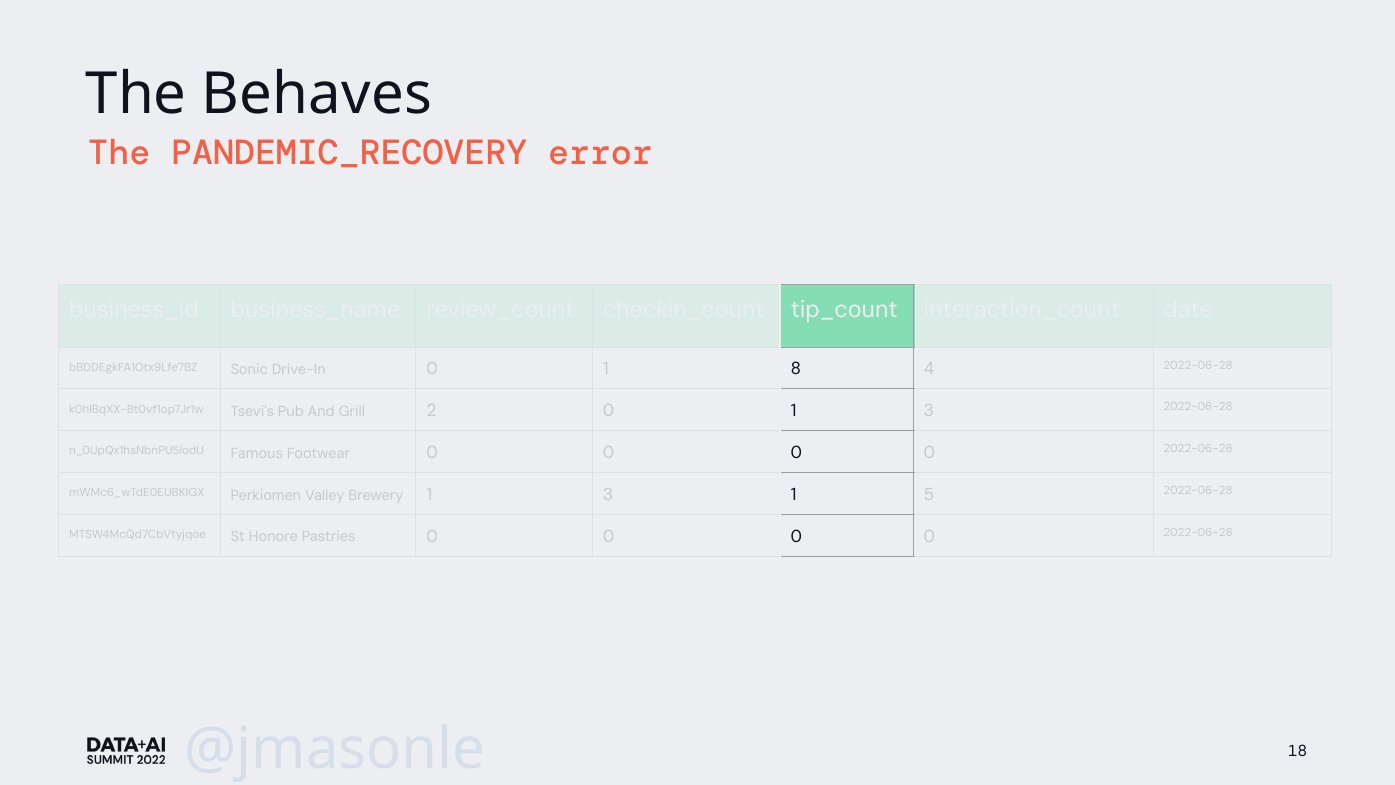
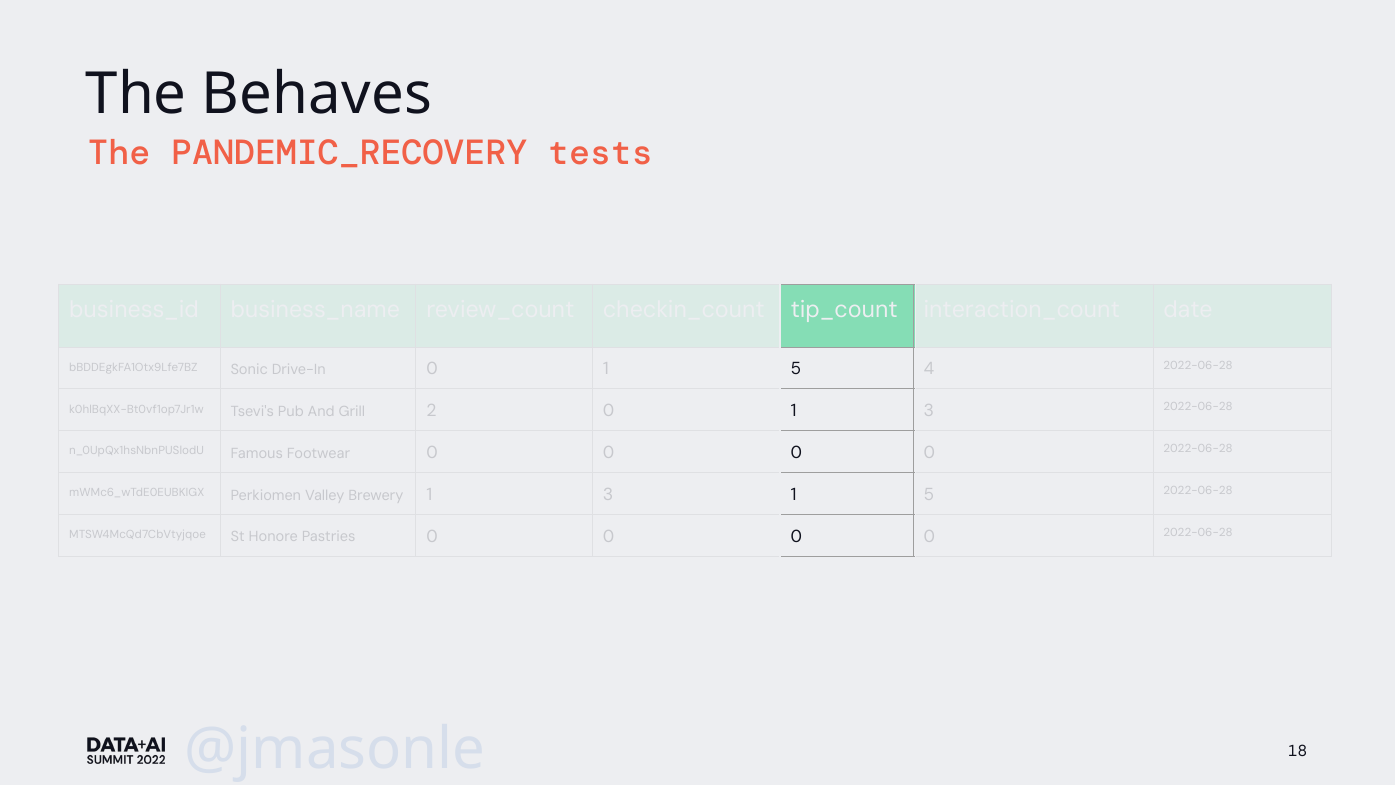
error: error -> tests (600, 153)
8: 8 -> 5 (796, 369)
